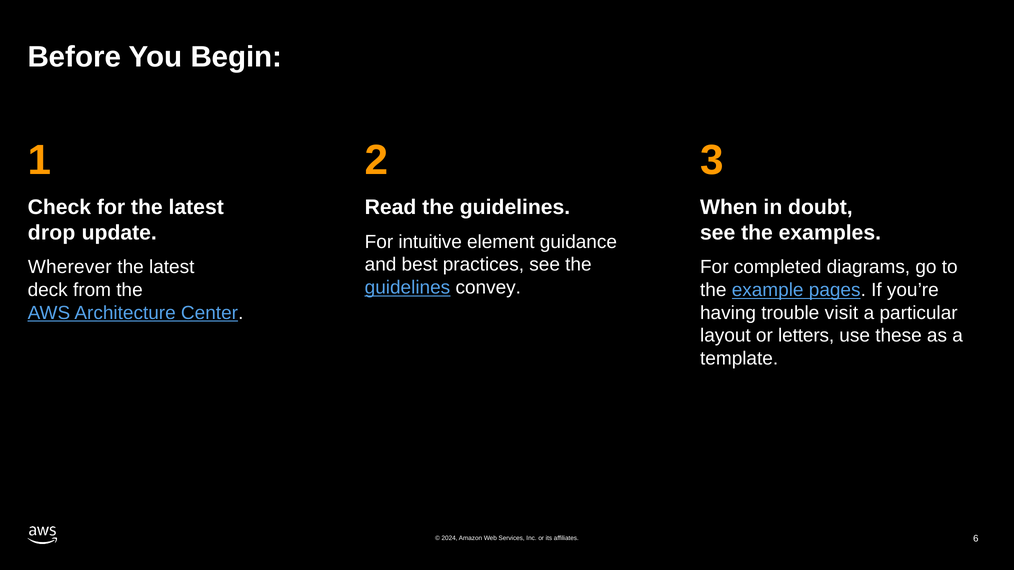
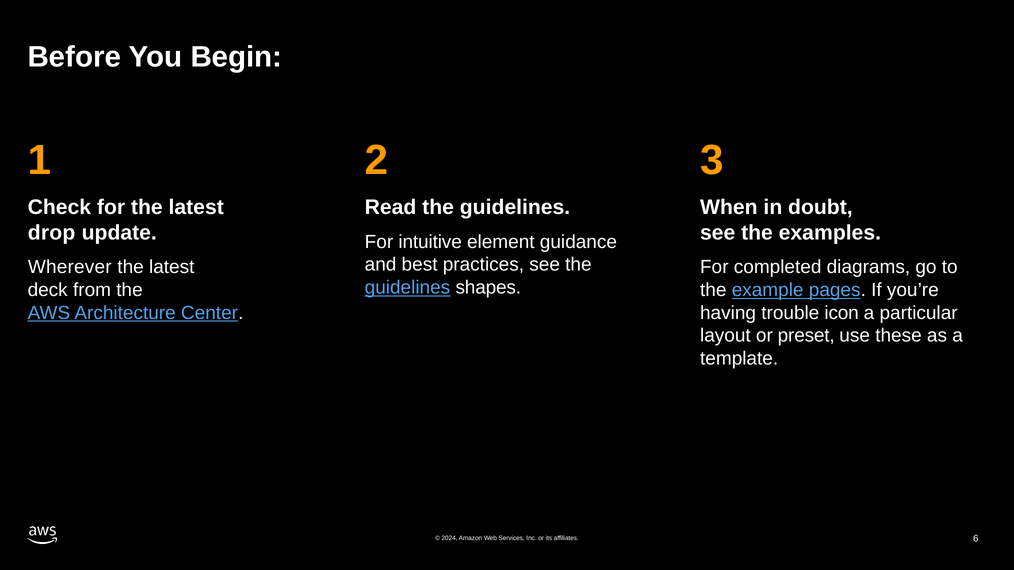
convey: convey -> shapes (488, 288)
visit: visit -> icon (842, 313)
letters: letters -> preset (806, 336)
